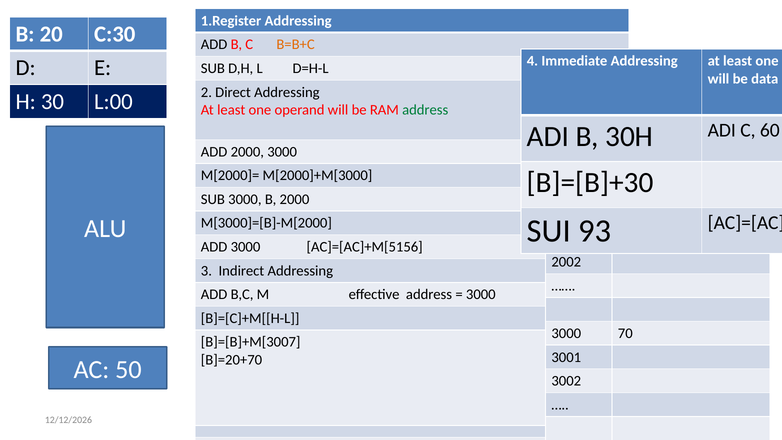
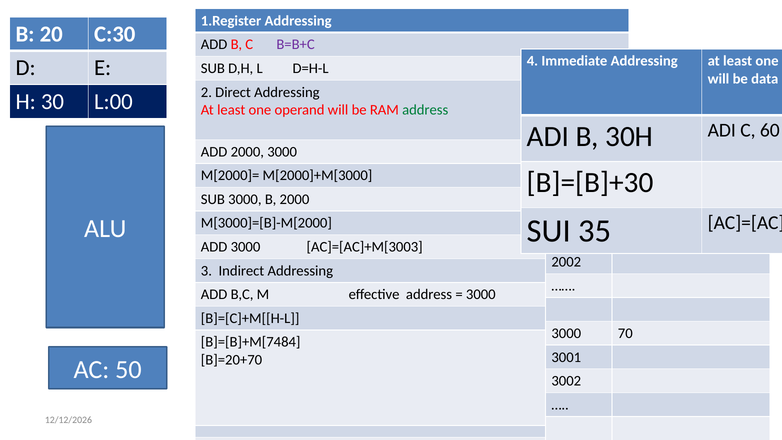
B=B+C colour: orange -> purple (296, 45)
93: 93 -> 35 (595, 231)
AC]=[AC]+M[5156: AC]=[AC]+M[5156 -> AC]=[AC]+M[3003 (365, 247)
B]=[B]+M[3007: B]=[B]+M[3007 -> B]=[B]+M[7484 (251, 342)
